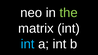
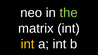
int colour: light blue -> yellow (28, 44)
